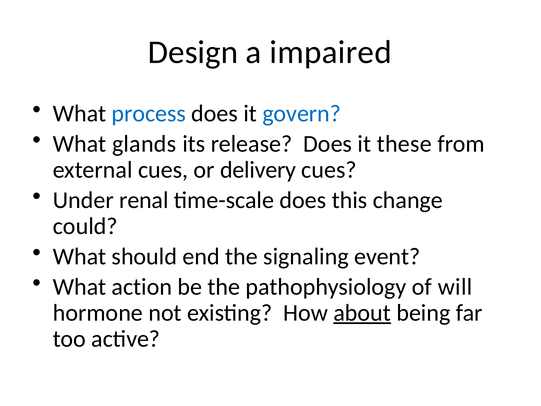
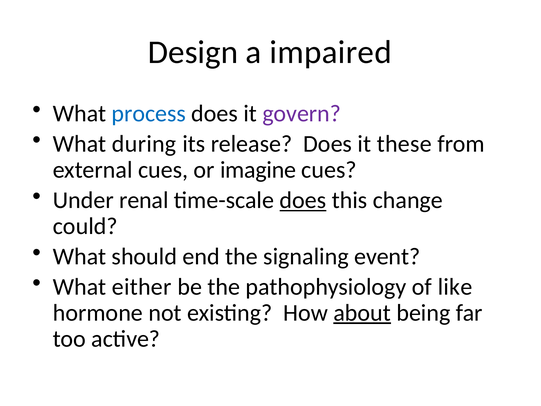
govern colour: blue -> purple (302, 113)
glands: glands -> during (144, 144)
delivery: delivery -> imagine (258, 170)
does underline: none -> present (303, 200)
action: action -> either (142, 287)
will: will -> like (455, 287)
